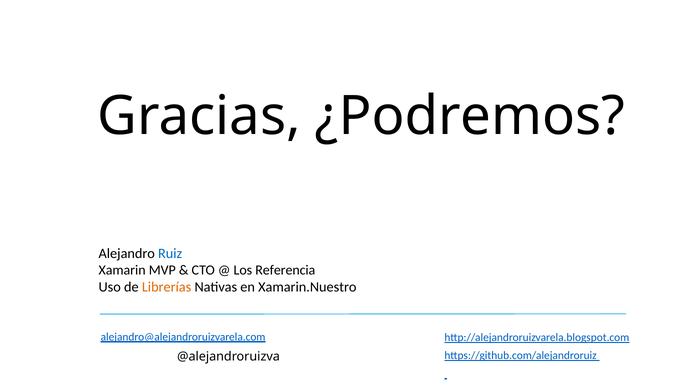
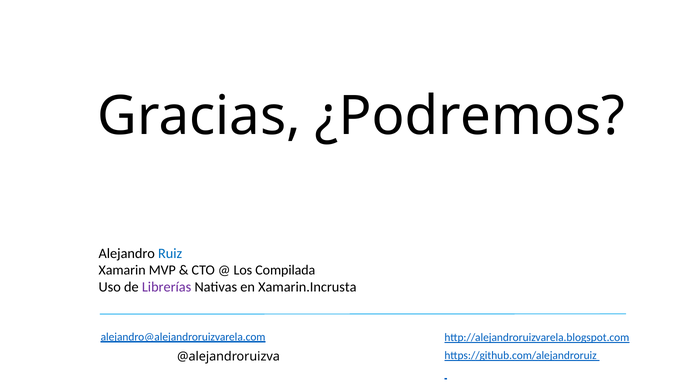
Referencia: Referencia -> Compilada (285, 270)
Librerías colour: orange -> purple (167, 287)
Xamarin.Nuestro: Xamarin.Nuestro -> Xamarin.Incrusta (307, 287)
